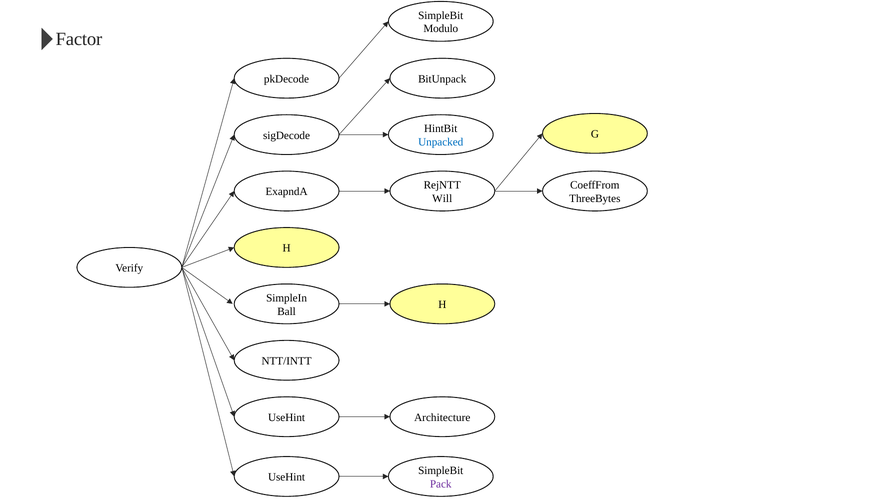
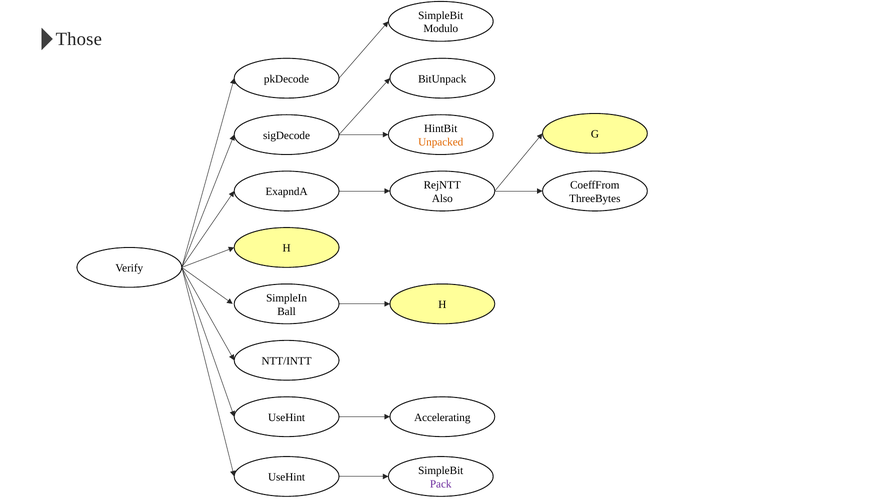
Factor: Factor -> Those (79, 39)
Unpacked colour: blue -> orange (441, 142)
Will: Will -> Also (442, 199)
Architecture: Architecture -> Accelerating (442, 418)
